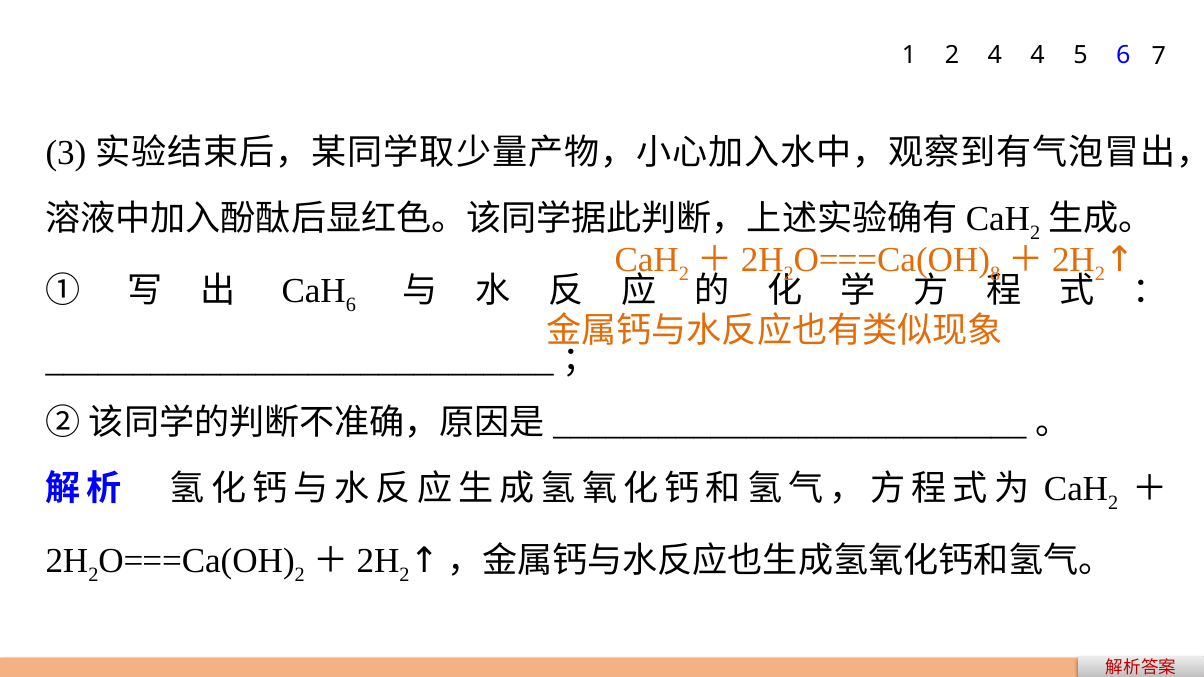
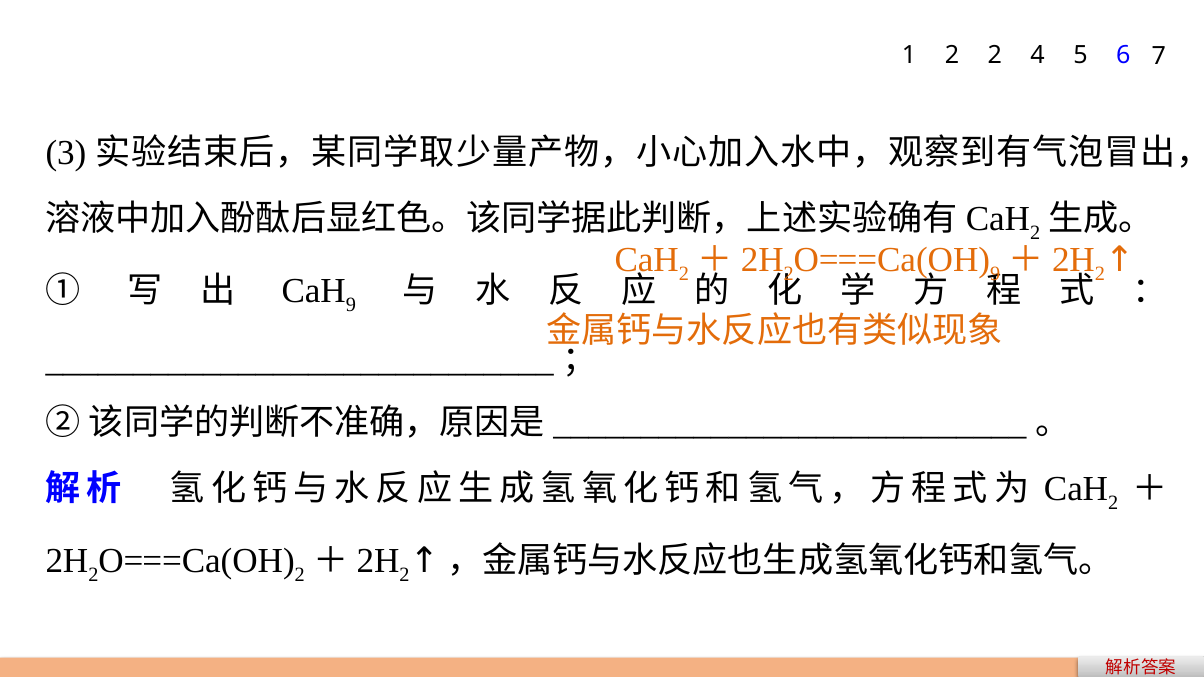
2 4: 4 -> 2 (995, 56)
8: 8 -> 9 (995, 274)
6: 6 -> 9 (351, 305)
